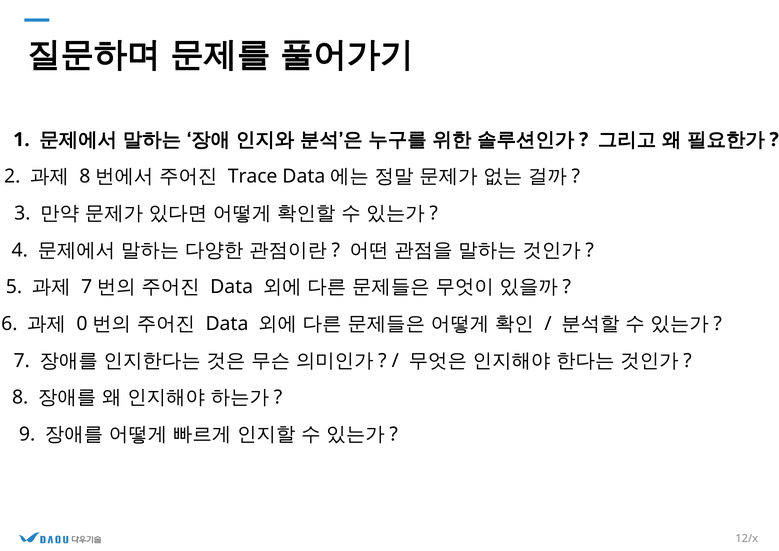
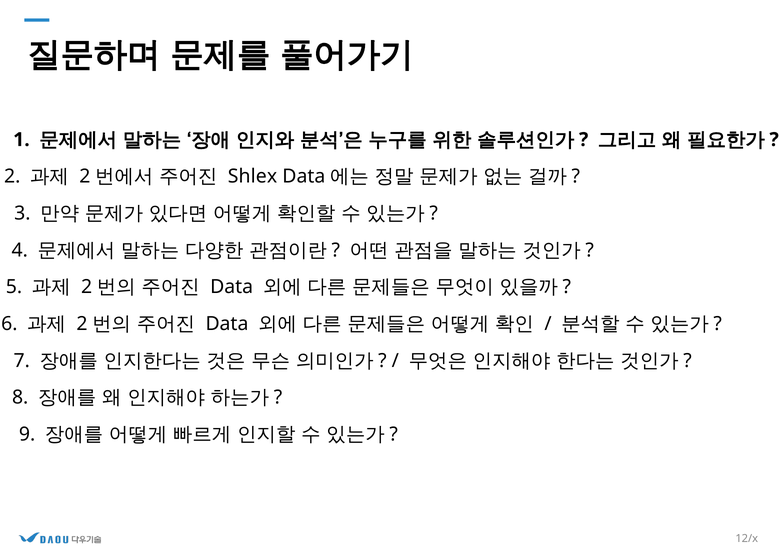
8: 8 -> 2 (85, 176)
Trace: Trace -> Shlex (253, 176)
7: 7 -> 2 (87, 287)
0: 0 -> 2 (82, 324)
